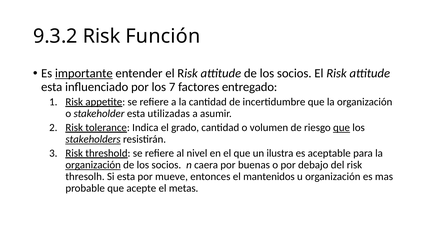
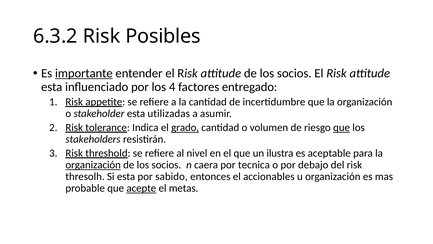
9.3.2: 9.3.2 -> 6.3.2 (55, 36)
Función: Función -> Posibles (163, 36)
7: 7 -> 4 (172, 87)
grado underline: none -> present (185, 127)
stakeholders underline: present -> none (93, 139)
buenas: buenas -> tecnica (254, 165)
mueve: mueve -> sabido (171, 176)
mantenidos: mantenidos -> accionables (269, 176)
acepte underline: none -> present (141, 188)
